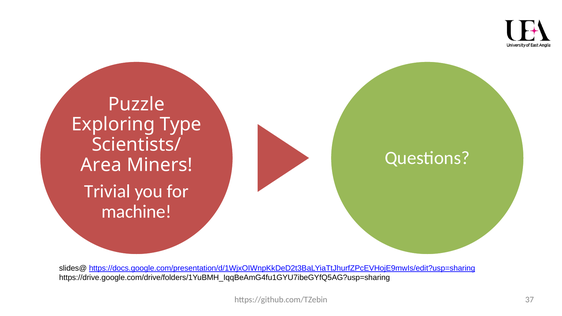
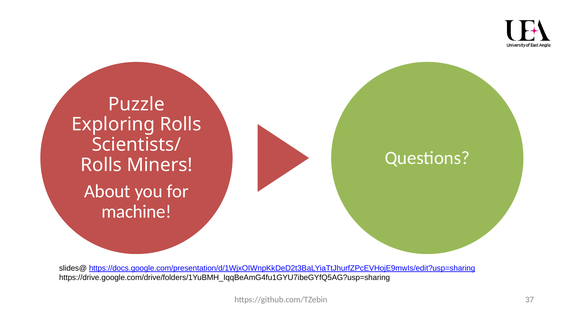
Exploring Type: Type -> Rolls (181, 124)
Area: Area -> Rolls (101, 165)
Trivial: Trivial -> About (107, 191)
